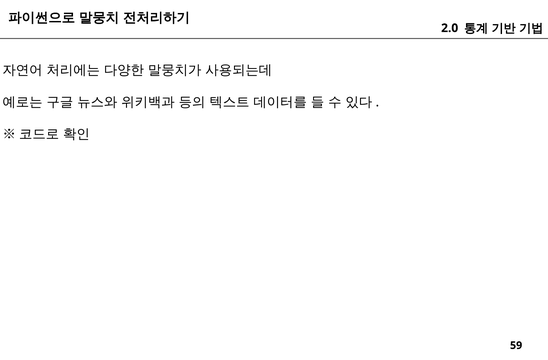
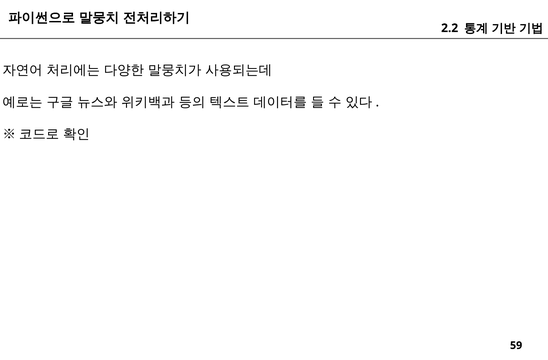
2.0: 2.0 -> 2.2 (450, 28)
